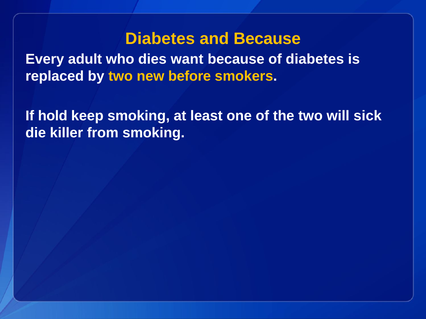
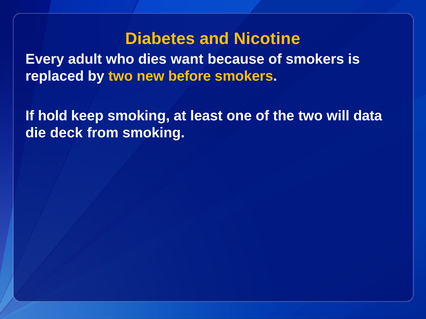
and Because: Because -> Nicotine (267, 39)
of diabetes: diabetes -> smokers (315, 59)
sick: sick -> data (368, 116)
killer: killer -> deck (66, 133)
